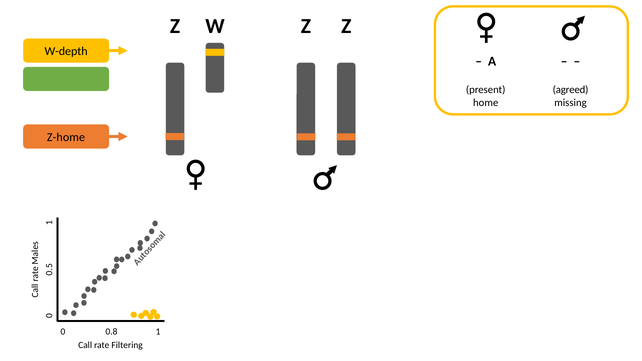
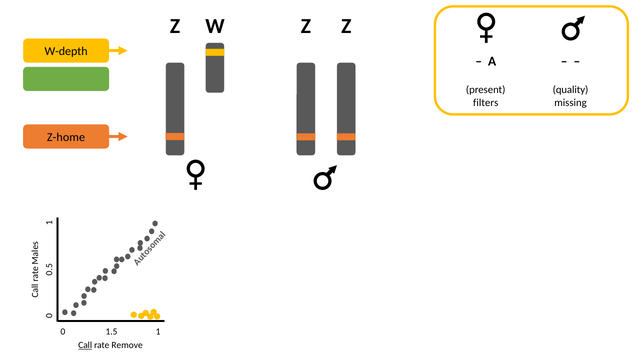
agreed: agreed -> quality (571, 90)
home: home -> filters (486, 103)
0.8: 0.8 -> 1.5 (112, 332)
Call underline: none -> present (85, 345)
Filtering: Filtering -> Remove (127, 345)
